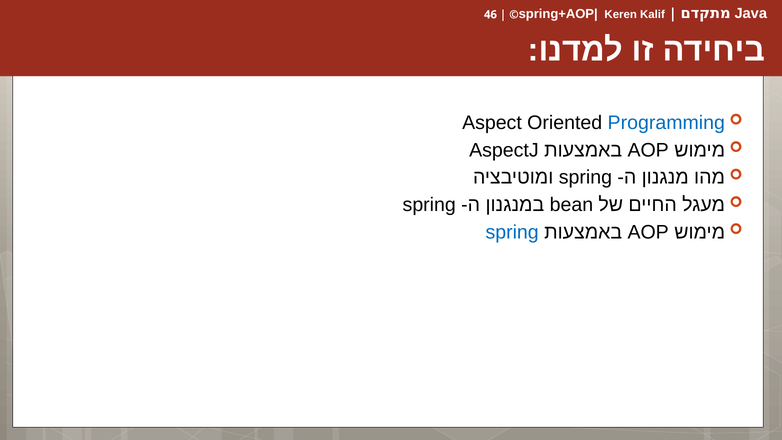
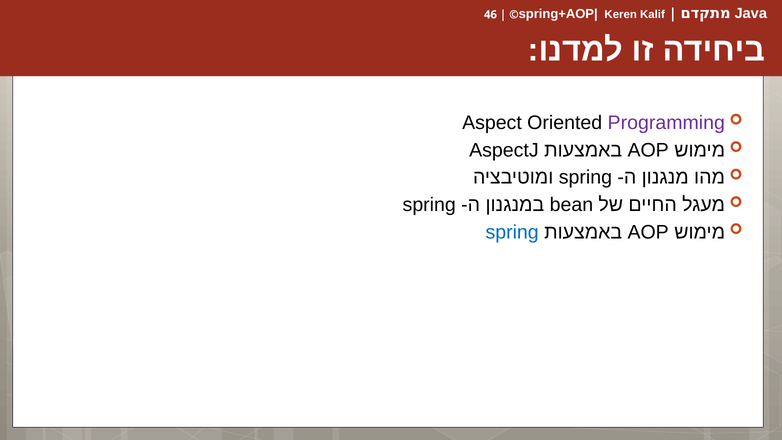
Programming colour: blue -> purple (666, 123)
